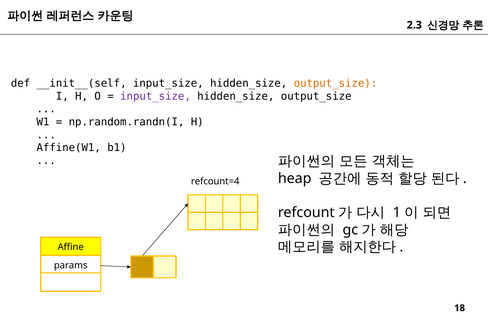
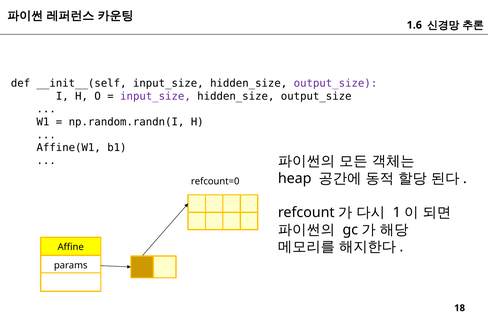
2.3: 2.3 -> 1.6 (414, 25)
output_size colour: orange -> purple (335, 83)
refcount=4: refcount=4 -> refcount=0 (215, 181)
